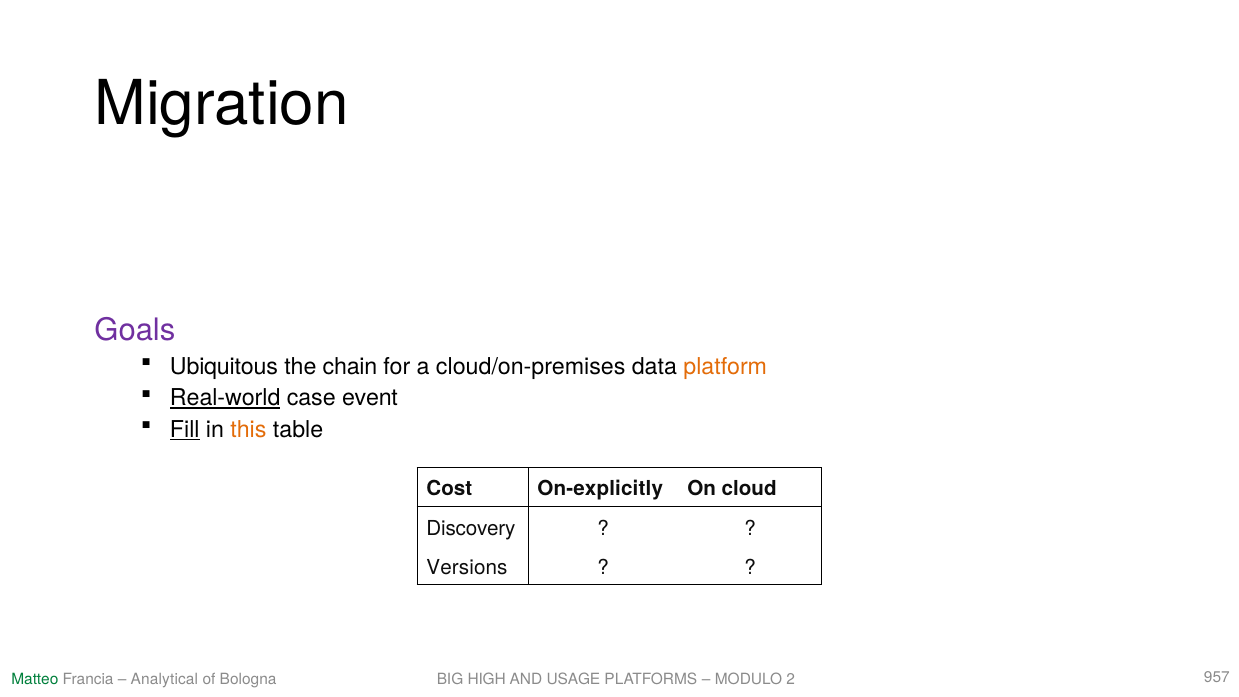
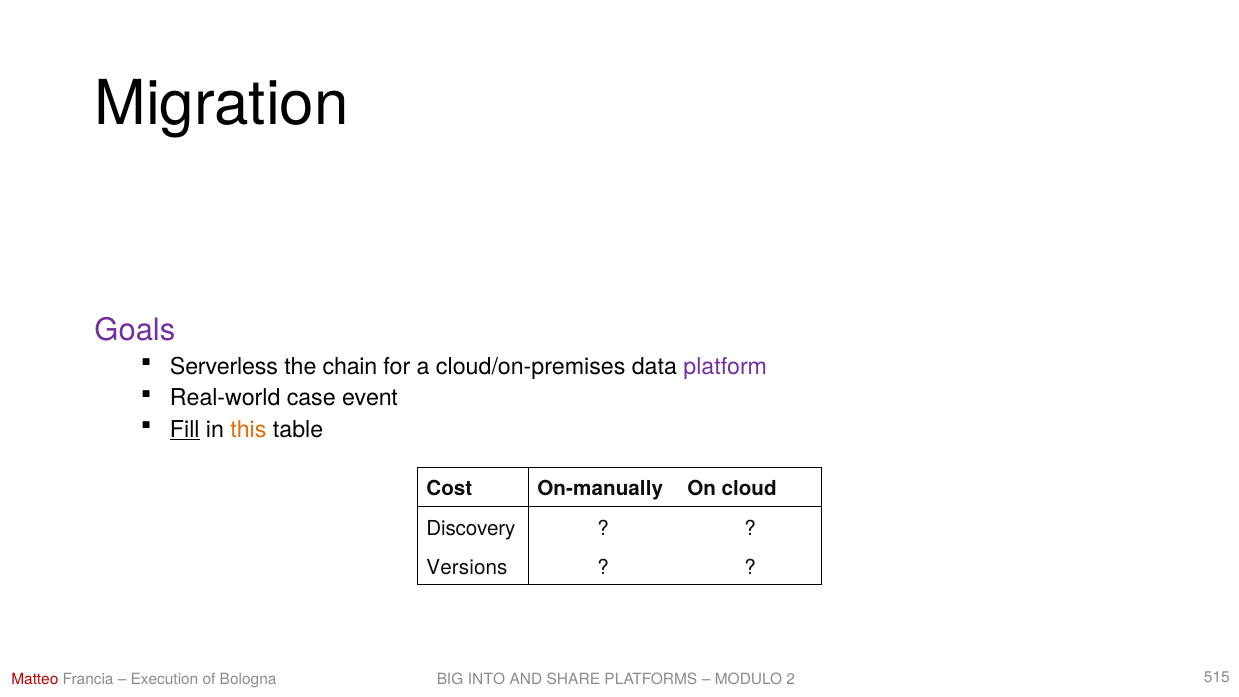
Ubiquitous: Ubiquitous -> Serverless (224, 366)
platform colour: orange -> purple (725, 366)
Real-world underline: present -> none (225, 398)
On-explicitly: On-explicitly -> On-manually (600, 489)
Matteo colour: green -> red (35, 679)
Analytical: Analytical -> Execution (165, 679)
HIGH: HIGH -> INTO (486, 679)
USAGE: USAGE -> SHARE (573, 679)
957: 957 -> 515 (1217, 678)
